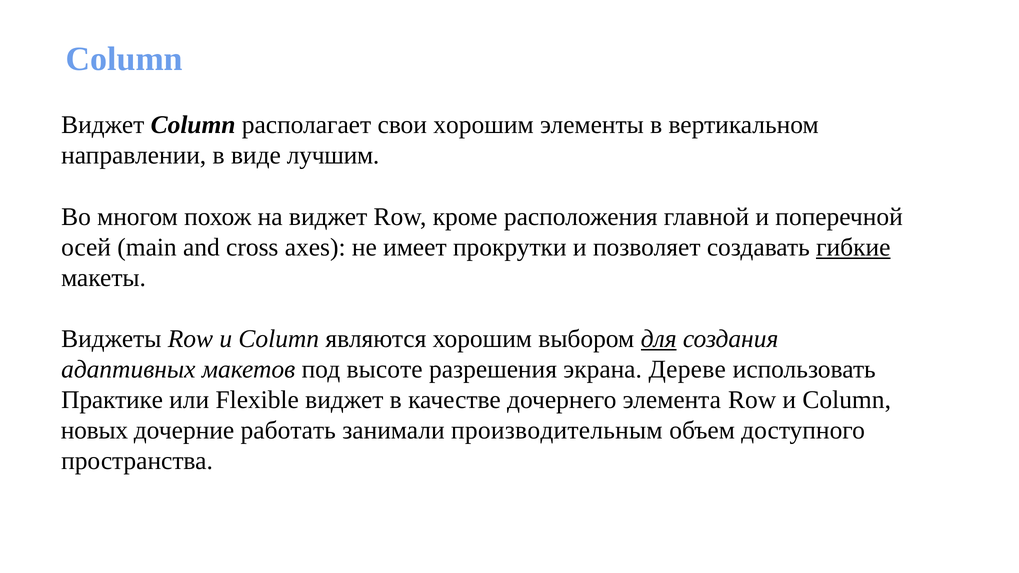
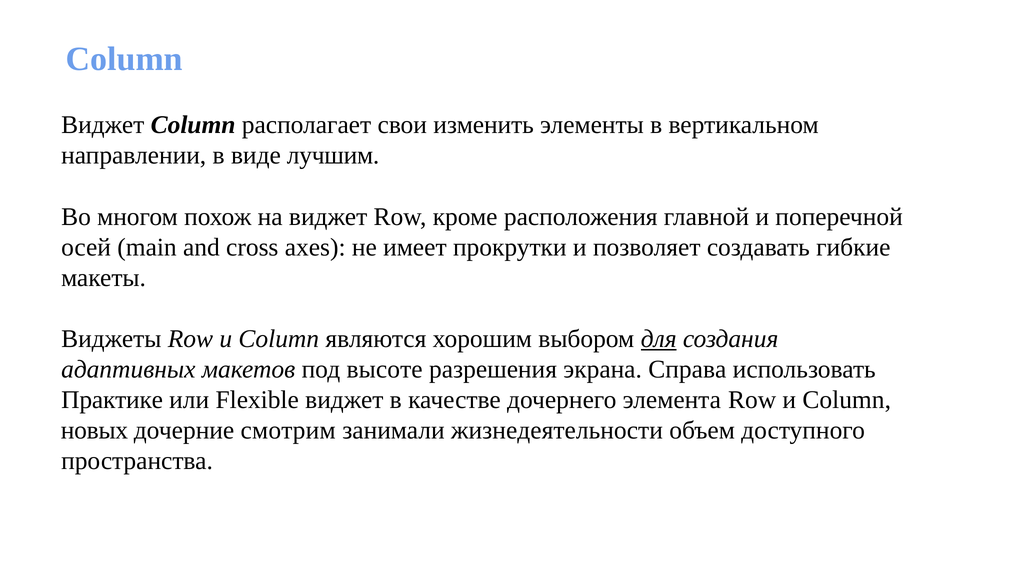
свои хорошим: хорошим -> изменить (484, 125)
гибкие underline: present -> none (853, 247)
Дереве: Дереве -> Справа (687, 370)
работать: работать -> смотрим (288, 431)
производительным: производительным -> жизнедеятельности (557, 431)
